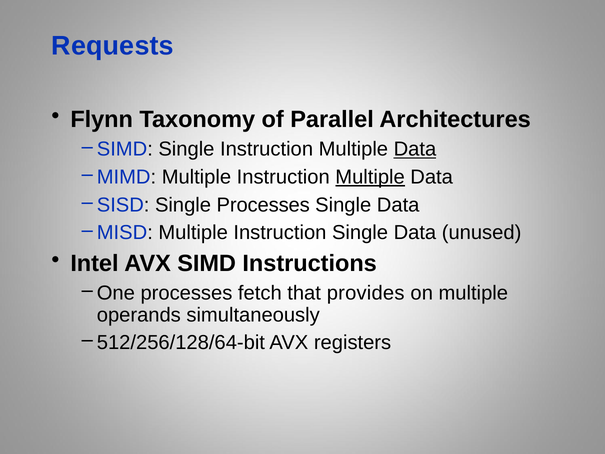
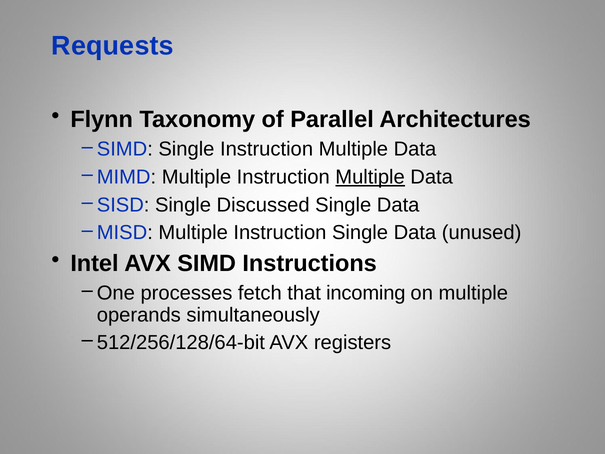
Data underline: present -> none (415, 149)
Single Processes: Processes -> Discussed (263, 205)
provides: provides -> incoming (366, 293)
